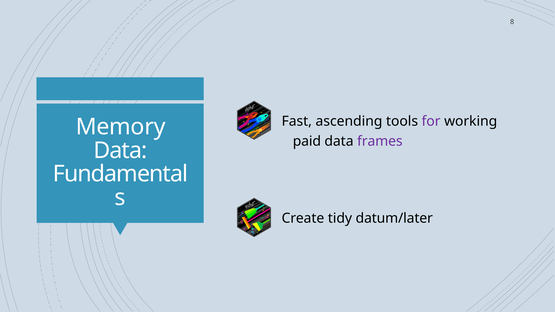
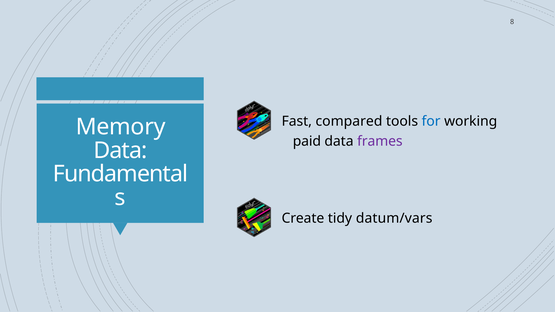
ascending: ascending -> compared (349, 121)
for colour: purple -> blue (431, 121)
datum/later: datum/later -> datum/vars (394, 219)
